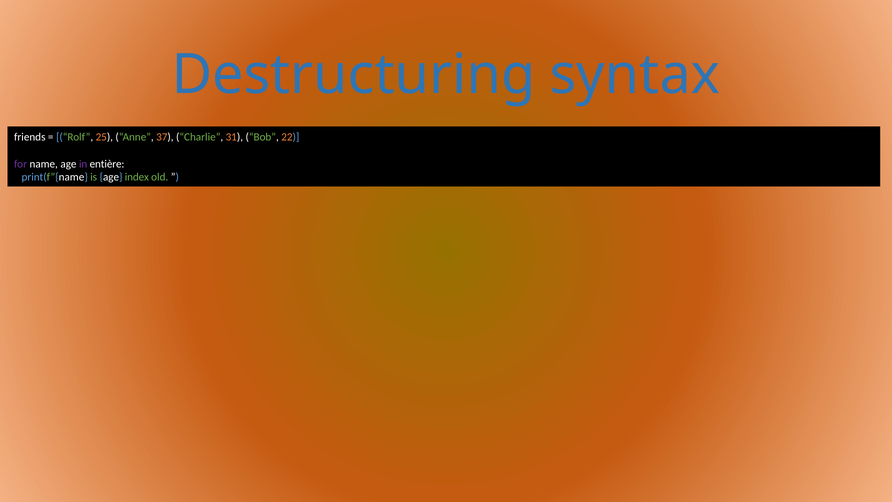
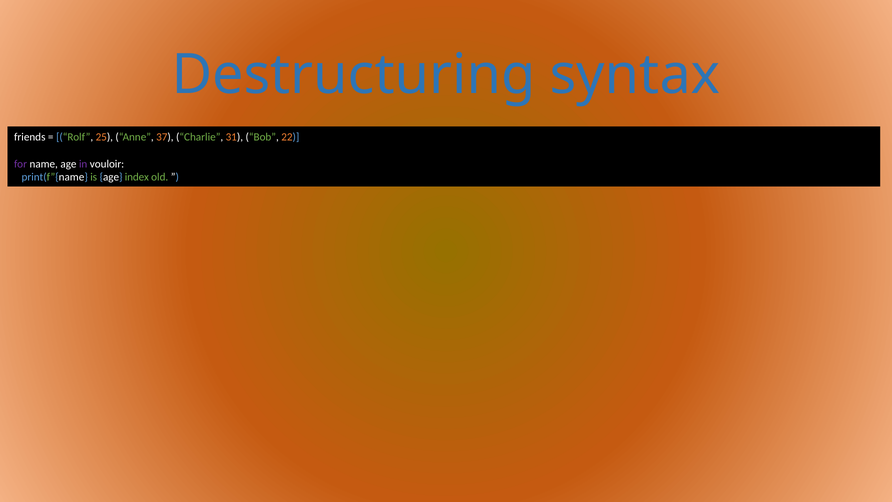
entière: entière -> vouloir (107, 164)
